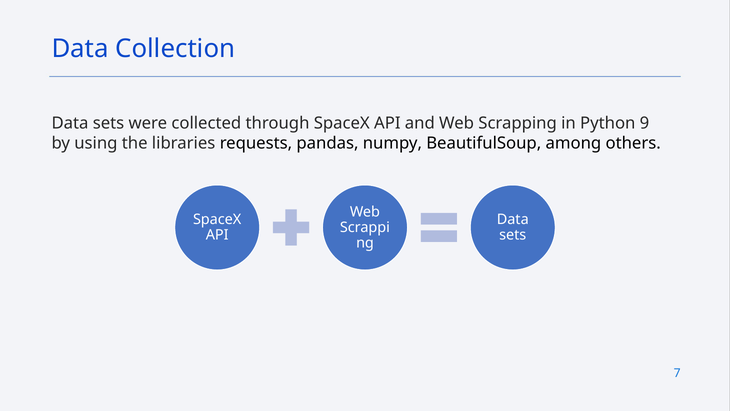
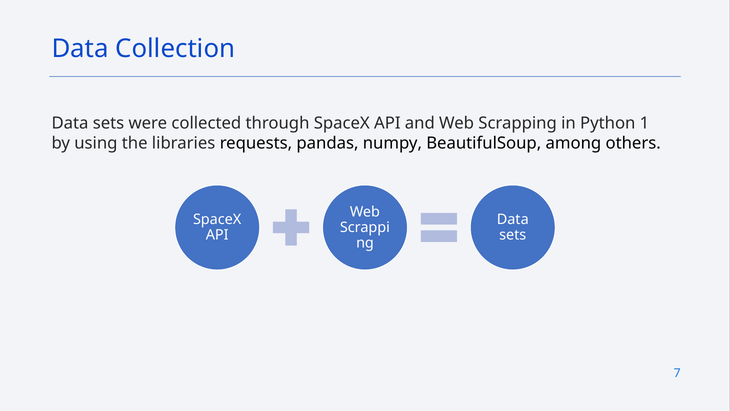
9: 9 -> 1 (645, 123)
